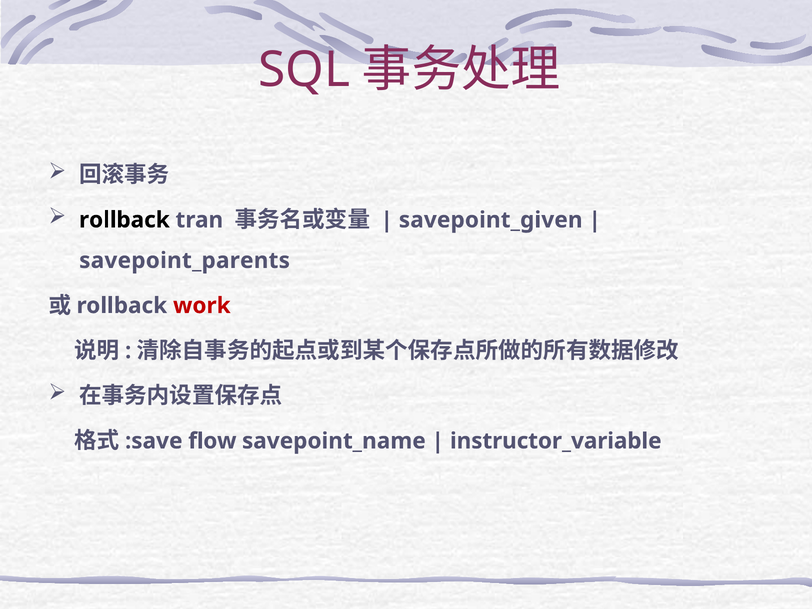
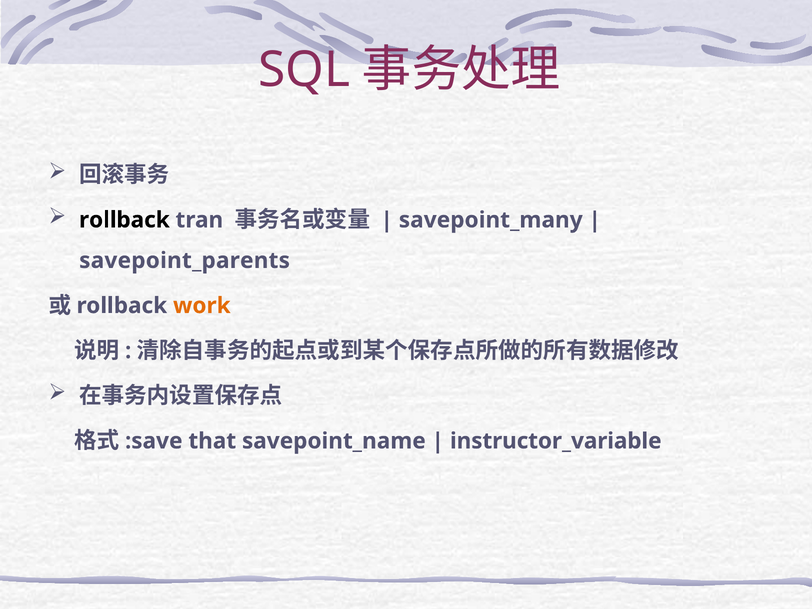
savepoint_given: savepoint_given -> savepoint_many (491, 220)
work colour: red -> orange (202, 306)
flow: flow -> that (212, 441)
